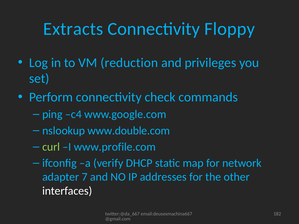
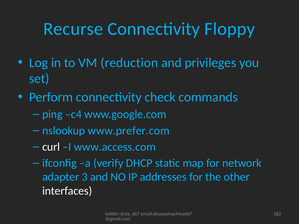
Extracts: Extracts -> Recurse (73, 29)
www.double.com: www.double.com -> www.prefer.com (129, 131)
curl colour: light green -> white (51, 147)
www.profile.com: www.profile.com -> www.access.com (115, 147)
7: 7 -> 3 (85, 177)
